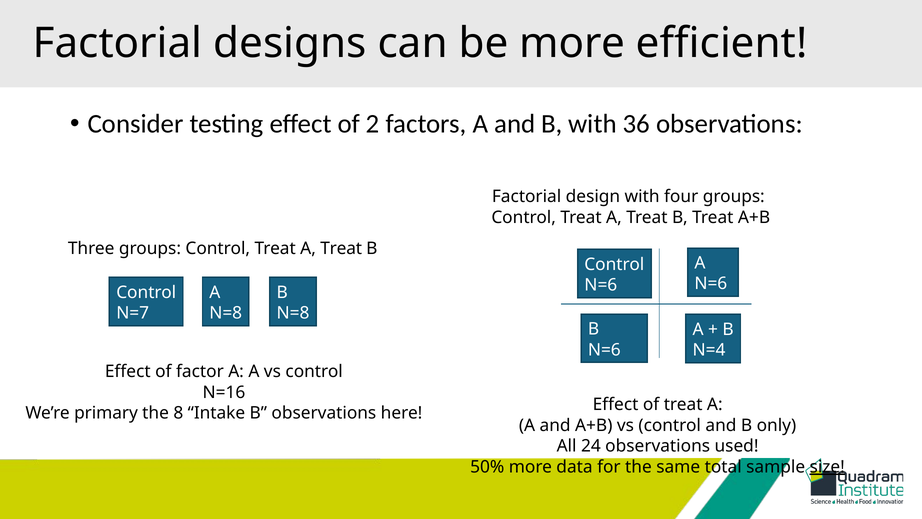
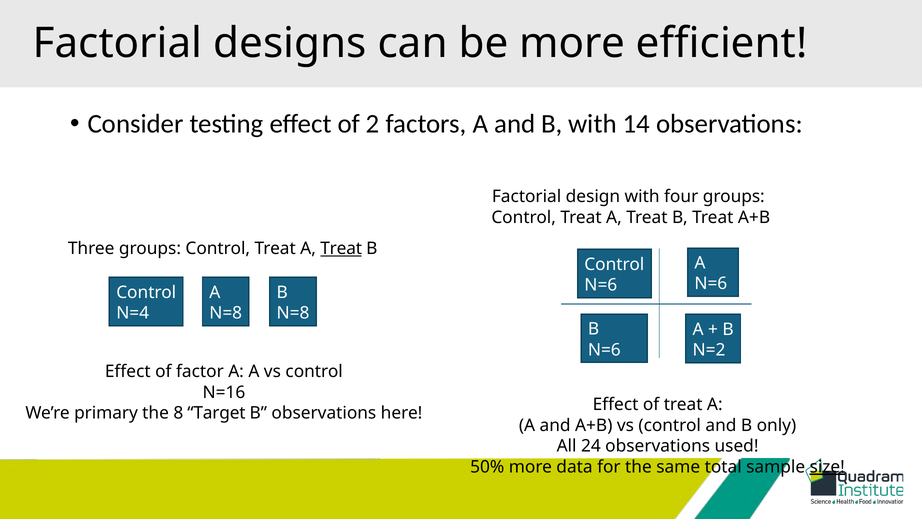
36: 36 -> 14 (636, 124)
Treat underline: none -> present (341, 248)
N=7: N=7 -> N=4 (133, 313)
N=4: N=4 -> N=2 (709, 350)
Intake: Intake -> Target (216, 413)
